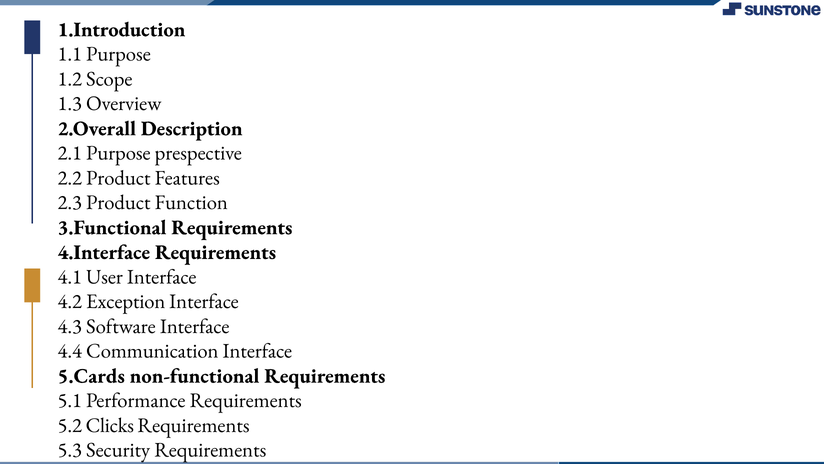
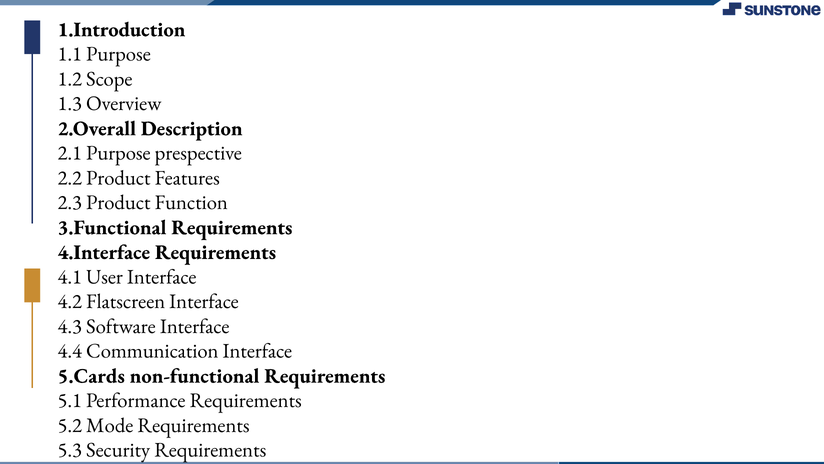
Exception: Exception -> Flatscreen (126, 301)
Clicks: Clicks -> Mode (110, 425)
